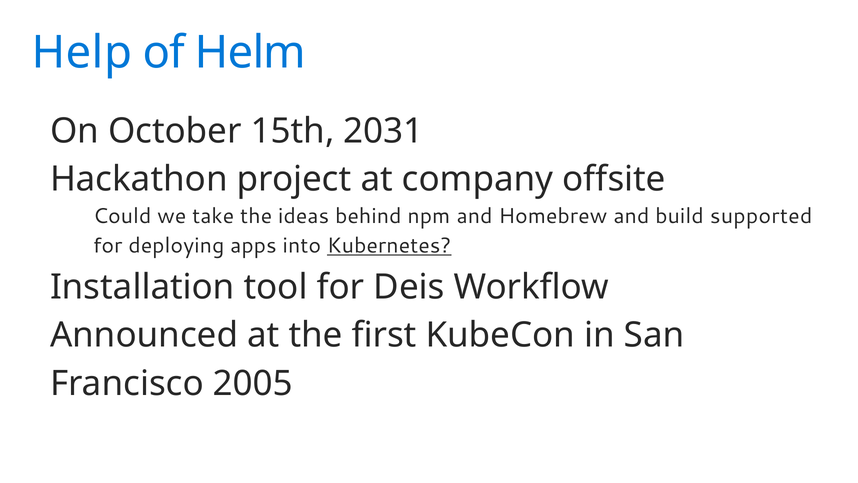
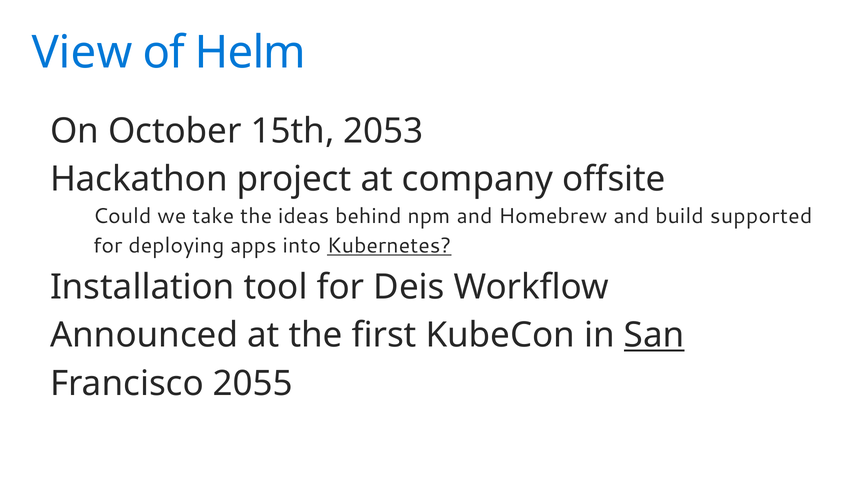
Help: Help -> View (82, 53)
2031: 2031 -> 2053 (383, 131)
San underline: none -> present (654, 335)
2005: 2005 -> 2055 (253, 383)
